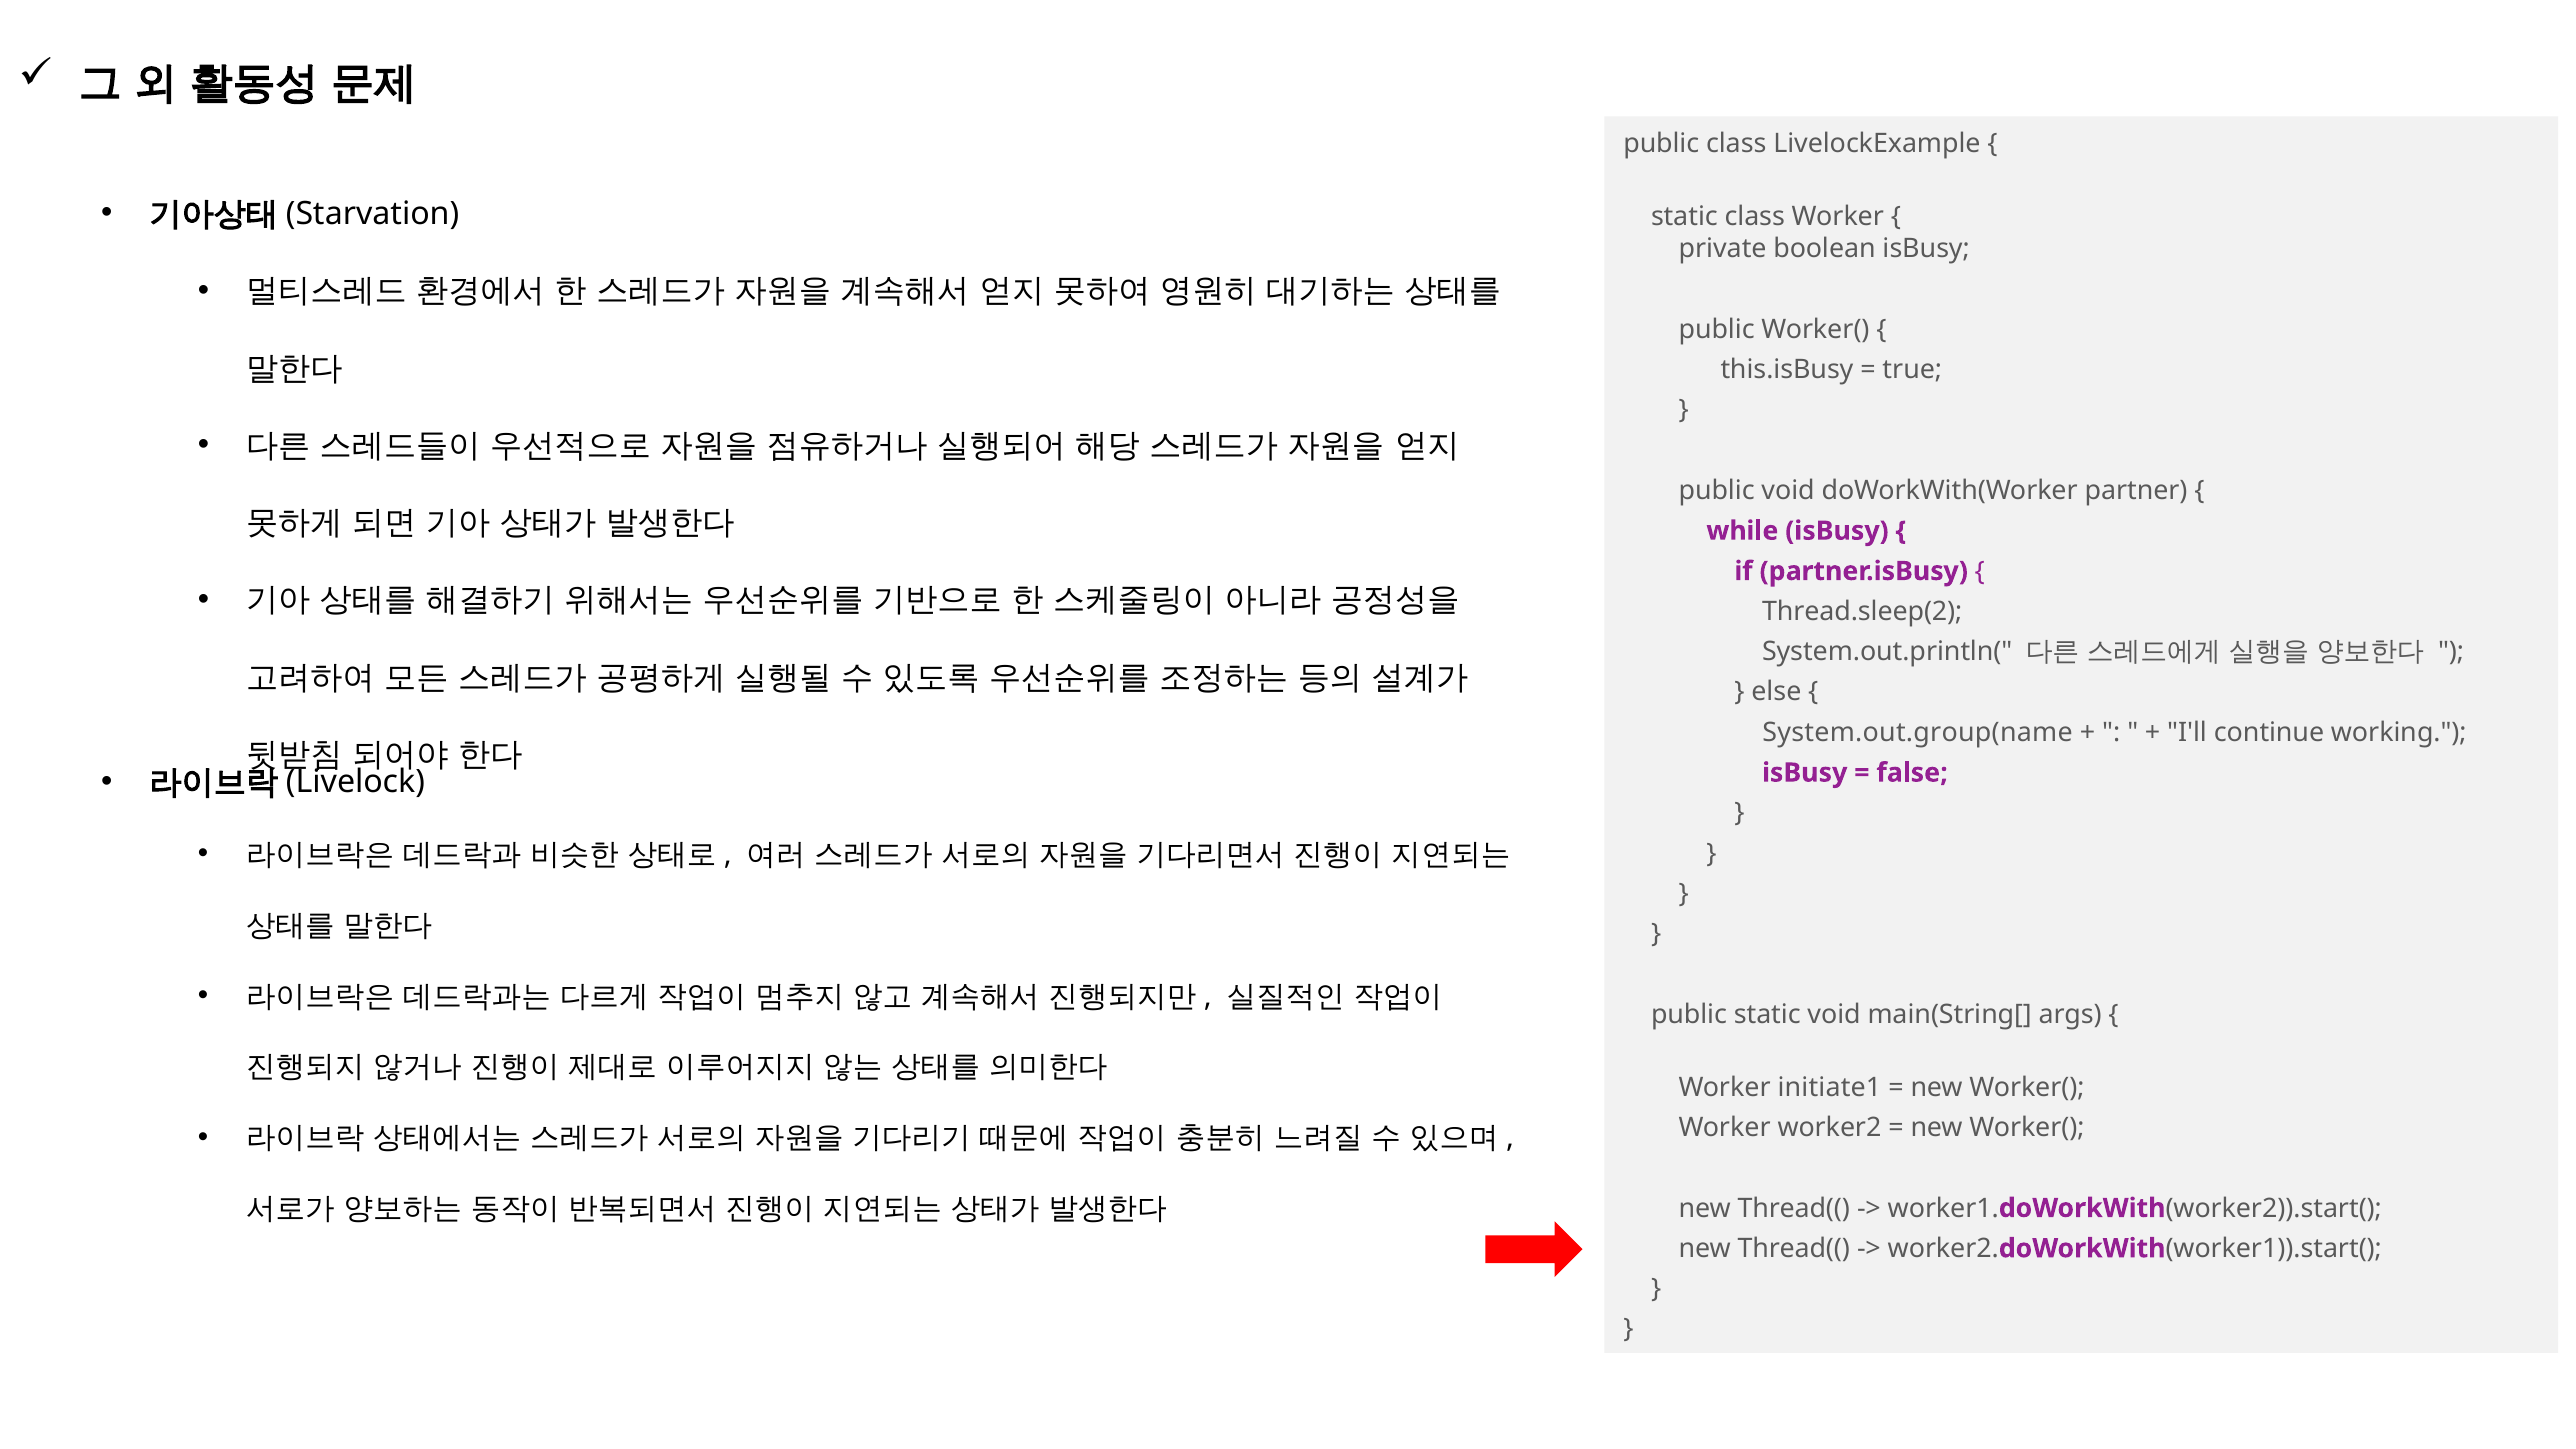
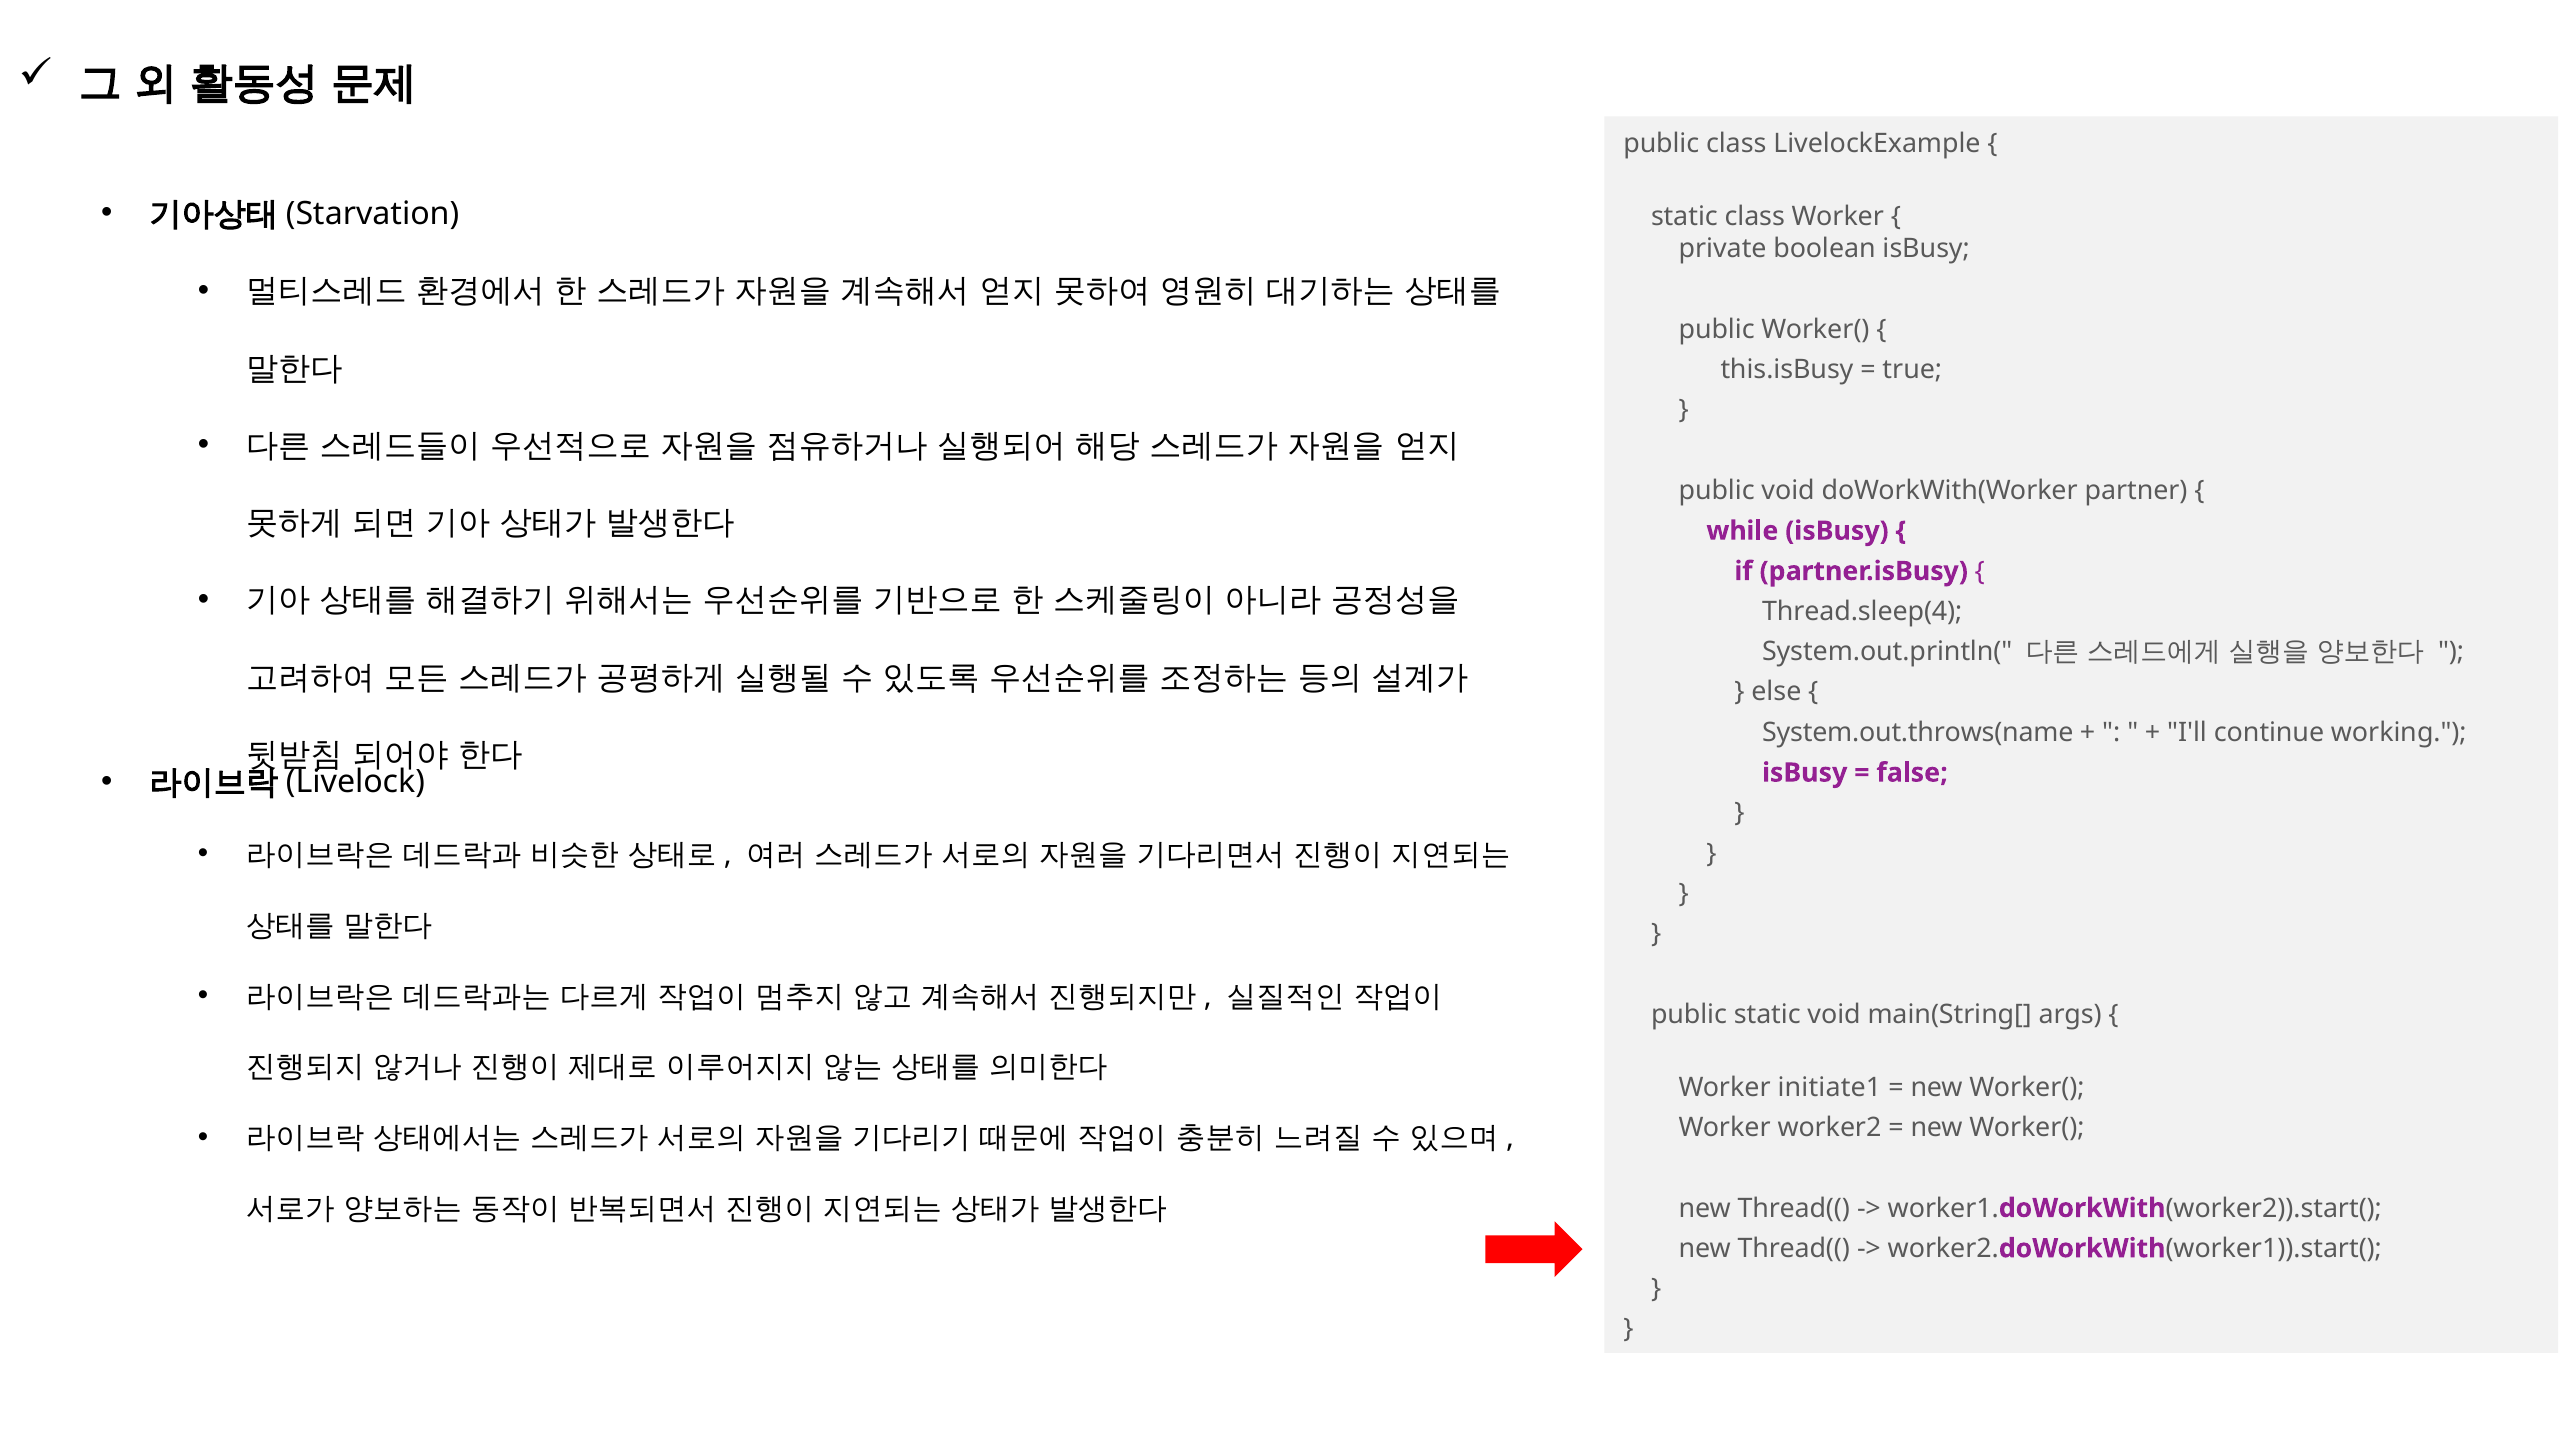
Thread.sleep(2: Thread.sleep(2 -> Thread.sleep(4 (1862, 612)
System.out.group(name: System.out.group(name -> System.out.throws(name (1918, 732)
